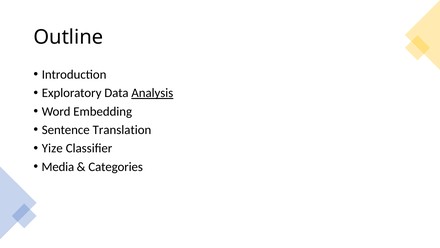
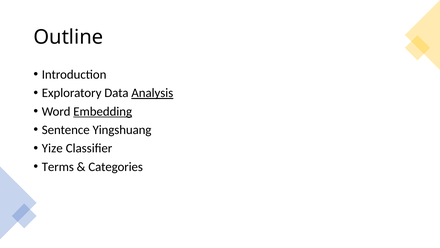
Embedding underline: none -> present (103, 111)
Translation: Translation -> Yingshuang (122, 130)
Media: Media -> Terms (58, 166)
